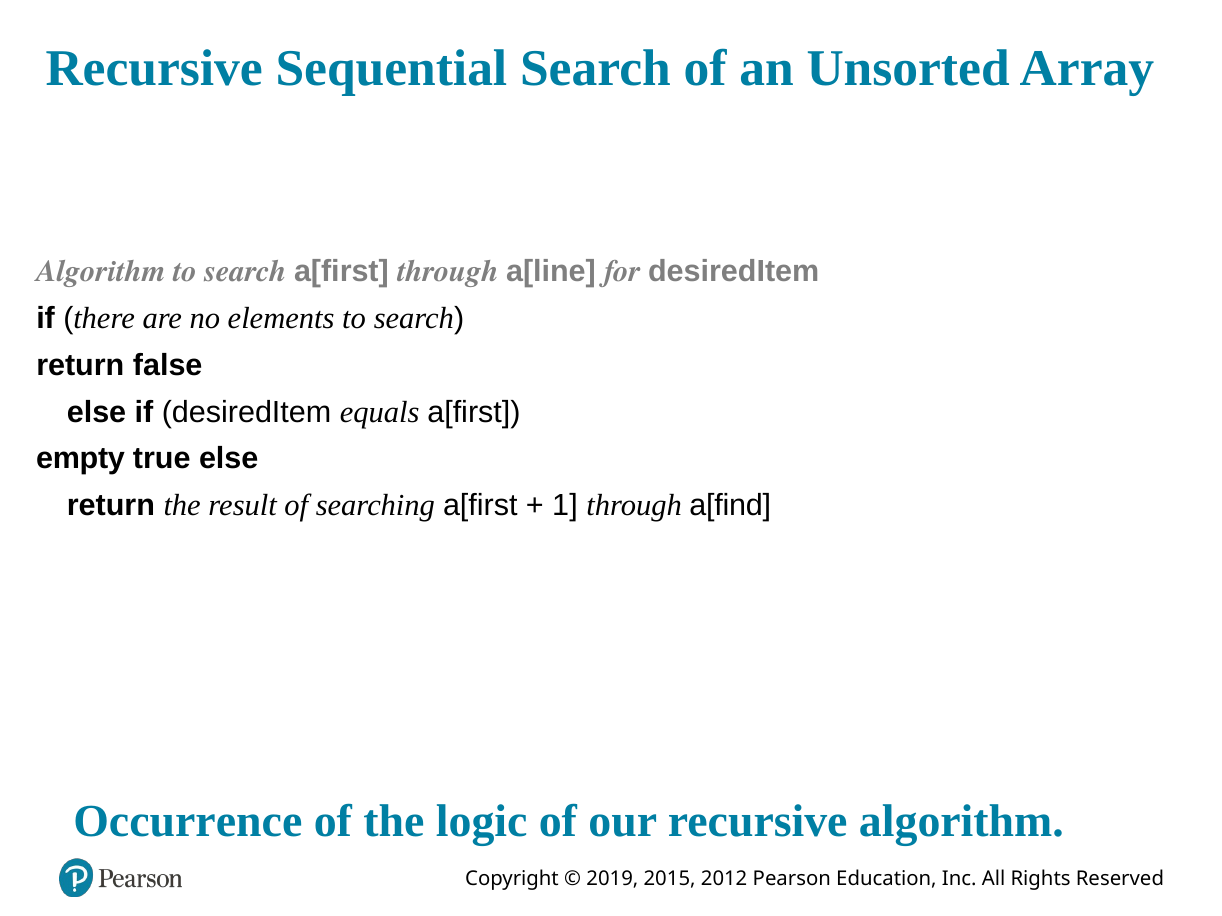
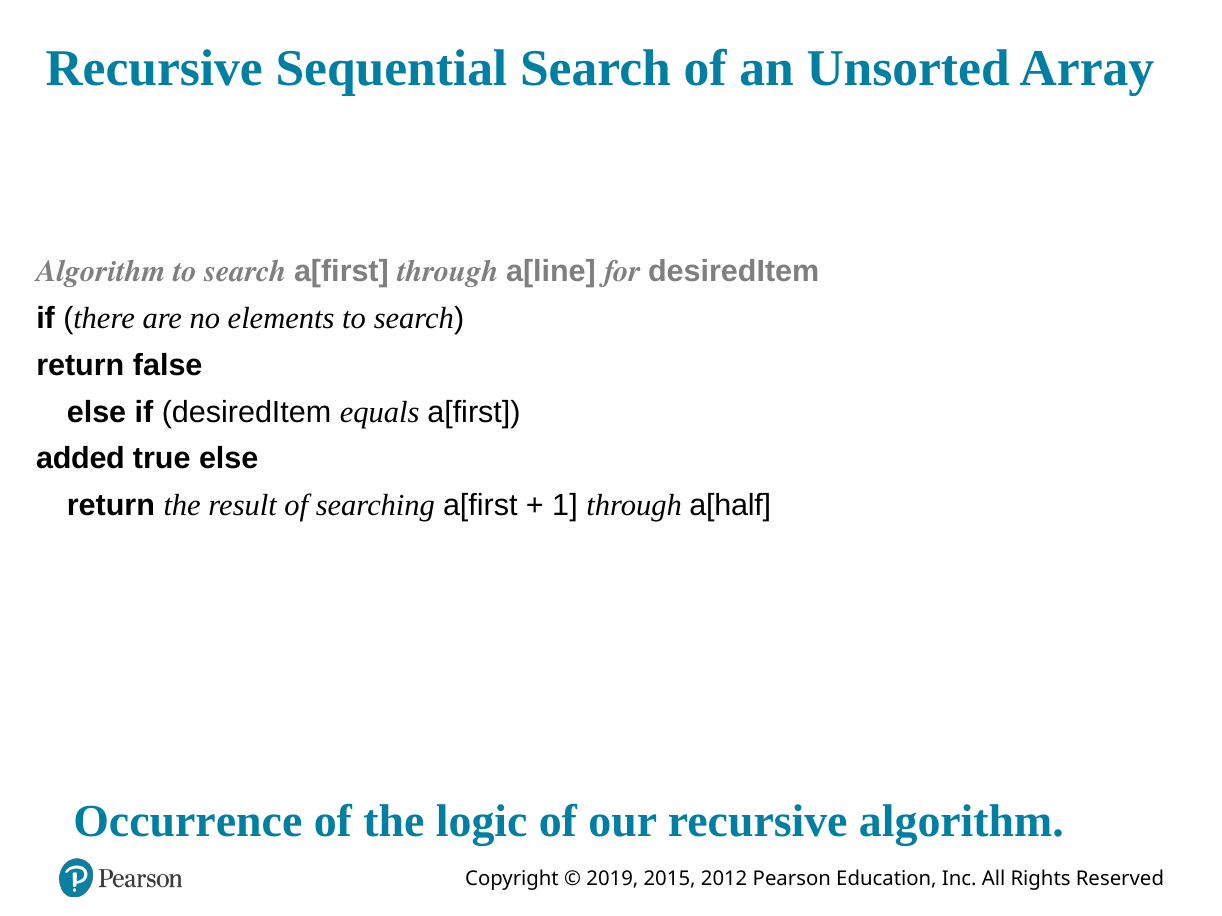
empty: empty -> added (80, 459)
a[find: a[find -> a[half (730, 506)
